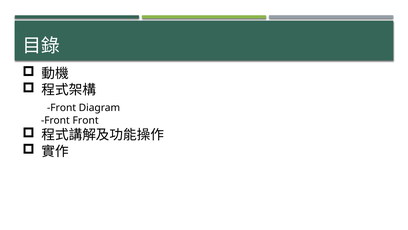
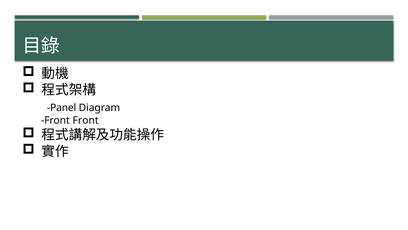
Front: Front -> Panel (62, 107)
